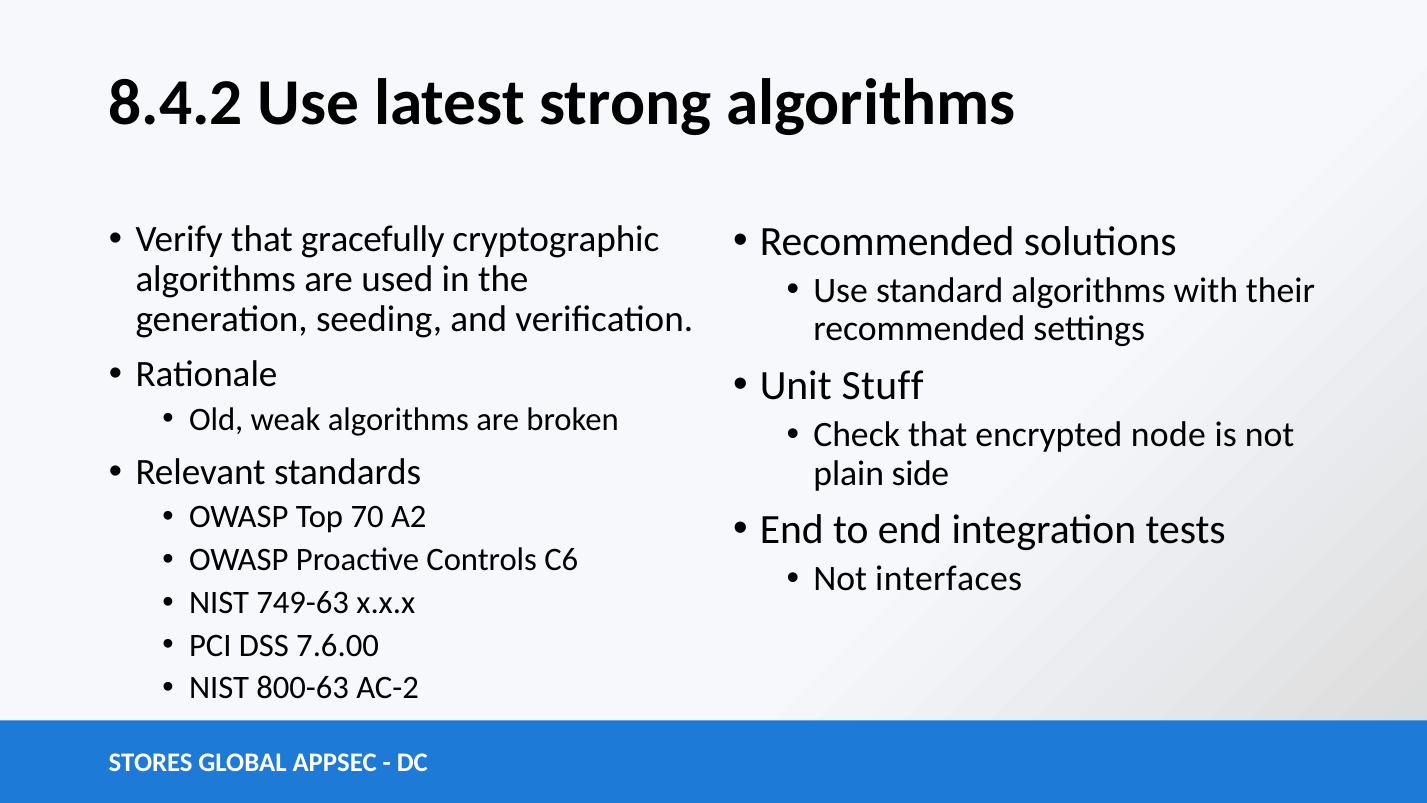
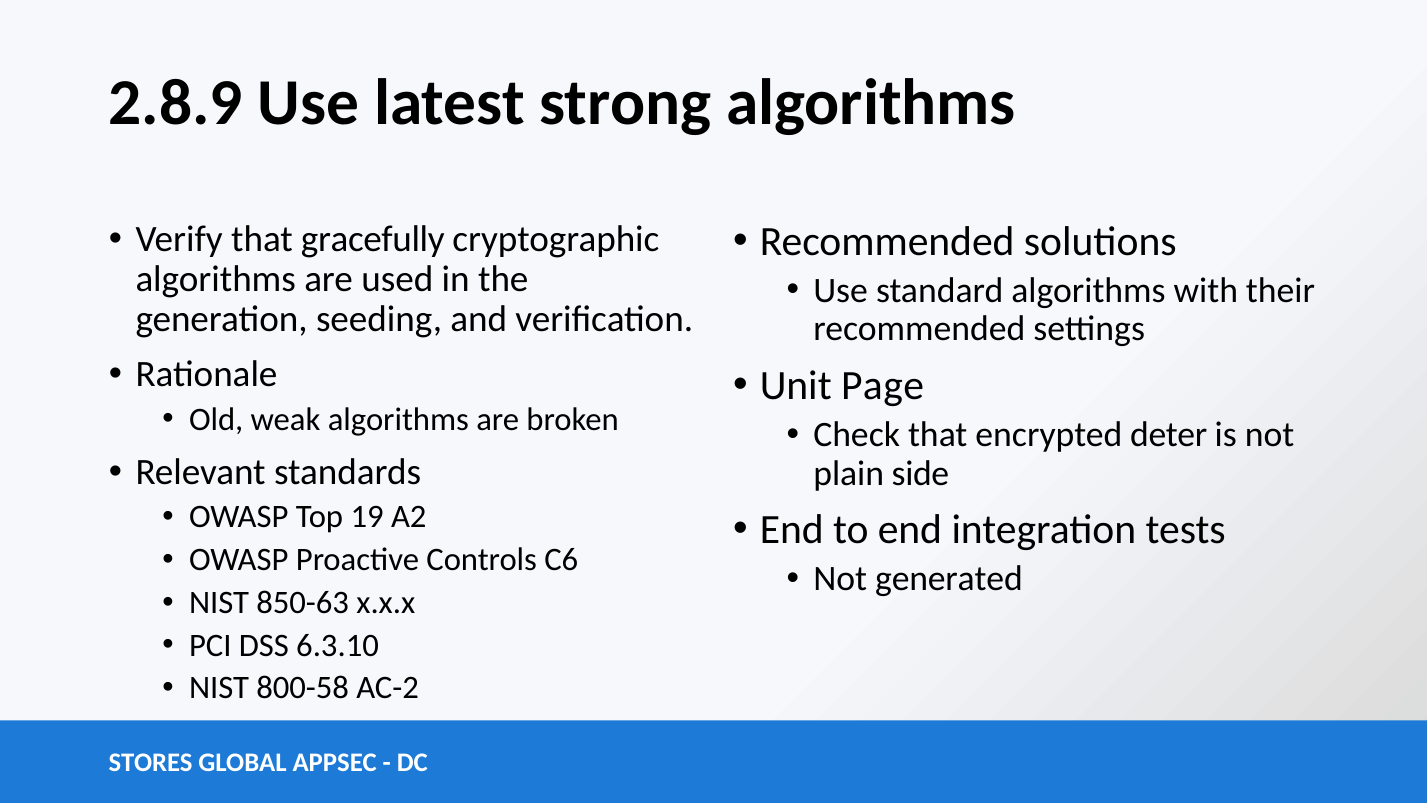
8.4.2: 8.4.2 -> 2.8.9 (176, 102)
Stuff: Stuff -> Page (883, 385)
node: node -> deter (1169, 435)
70: 70 -> 19 (367, 517)
interfaces: interfaces -> generated (949, 579)
749-63: 749-63 -> 850-63 (303, 602)
7.6.00: 7.6.00 -> 6.3.10 (338, 645)
800-63: 800-63 -> 800-58 (303, 688)
